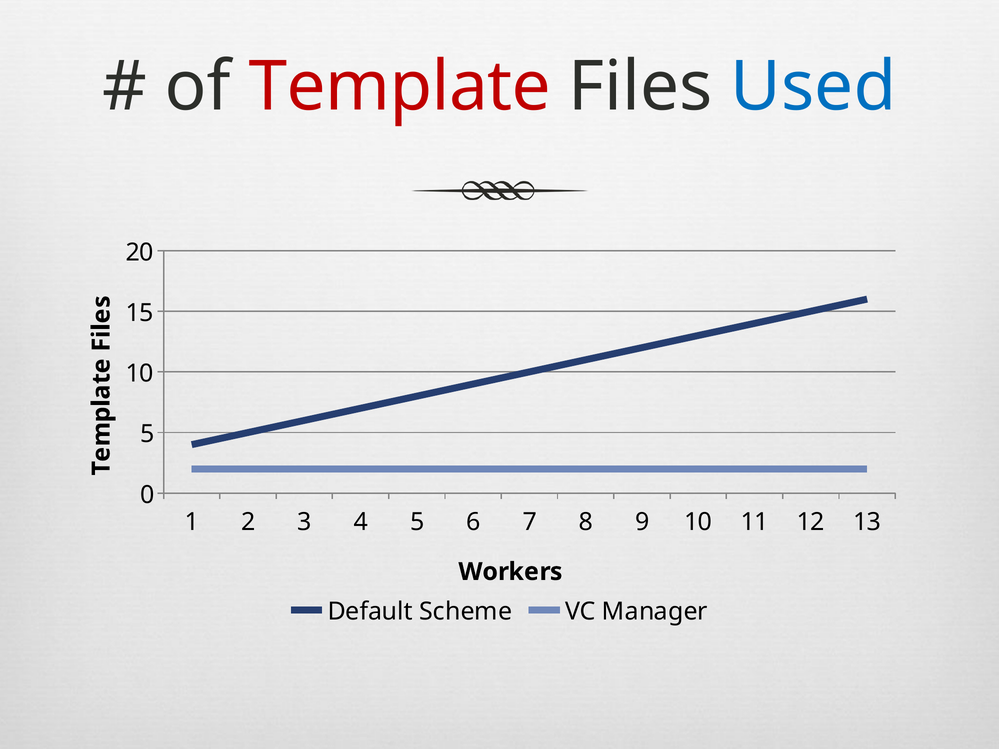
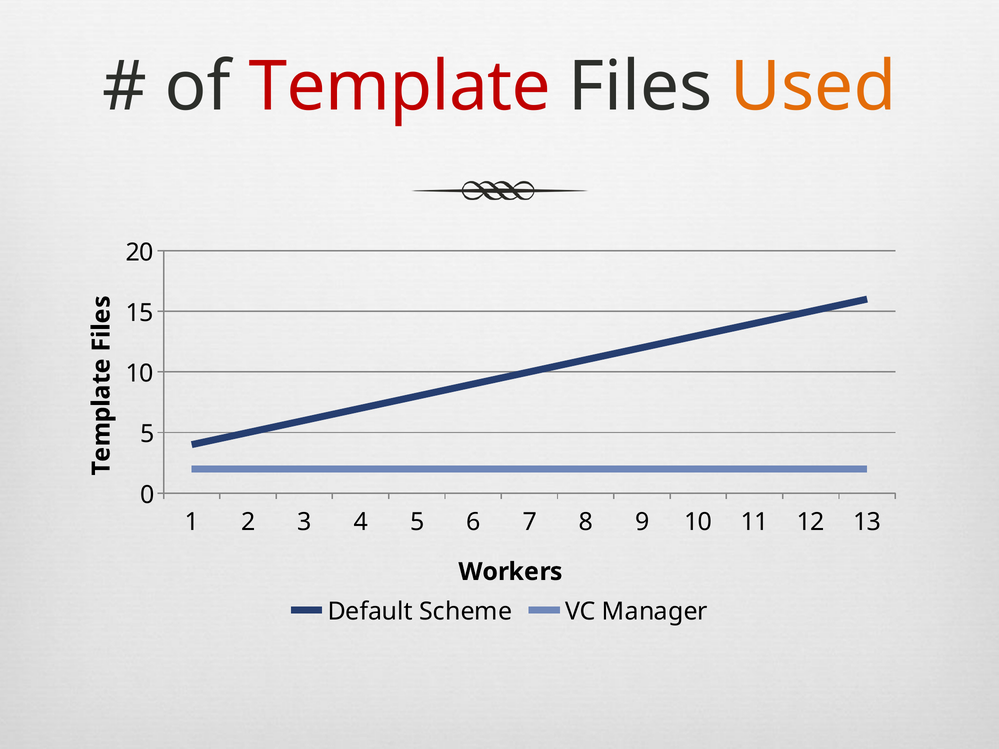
Used colour: blue -> orange (813, 87)
